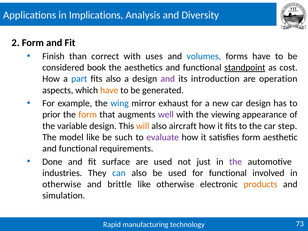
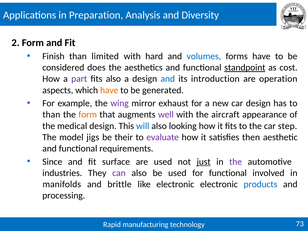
Implications: Implications -> Preparation (96, 15)
correct: correct -> limited (105, 56)
uses: uses -> hard (154, 56)
book: book -> does (96, 68)
part colour: blue -> purple (79, 79)
and colour: purple -> blue (168, 79)
wing colour: blue -> purple (120, 103)
prior: prior -> than (51, 115)
viewing: viewing -> aircraft (225, 115)
variable: variable -> medical (72, 126)
will colour: orange -> blue (143, 126)
aircraft: aircraft -> looking (183, 126)
model like: like -> jigs (93, 137)
such: such -> their (124, 137)
satisfies form: form -> then (251, 137)
Done: Done -> Since (52, 162)
just underline: none -> present (204, 162)
can colour: blue -> purple (119, 173)
otherwise: otherwise -> manifolds (62, 184)
like otherwise: otherwise -> electronic (175, 184)
products colour: orange -> blue (260, 184)
simulation: simulation -> processing (64, 196)
